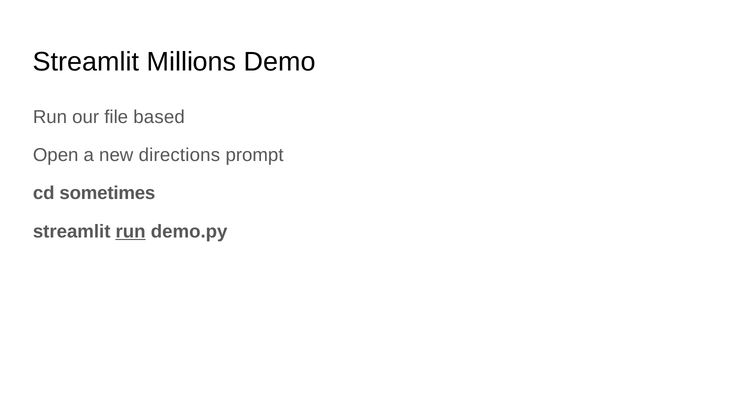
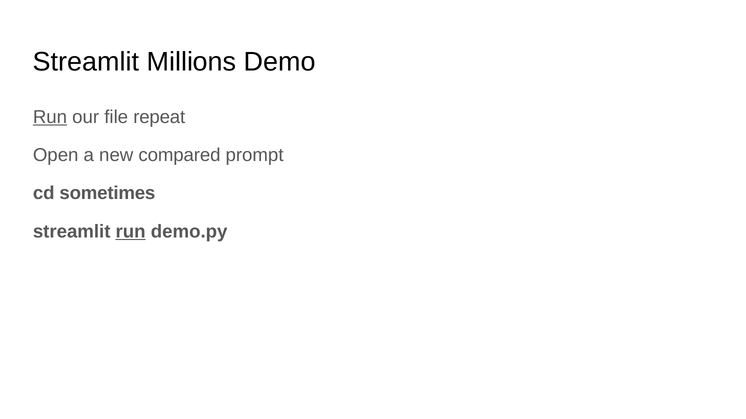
Run underline: none -> present (50, 117)
based: based -> repeat (159, 117)
directions: directions -> compared (180, 155)
